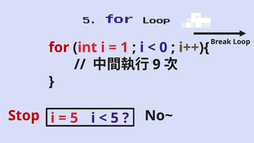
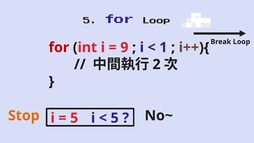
1: 1 -> 9 (124, 47)
0: 0 -> 1 (163, 47)
9: 9 -> 2 (157, 64)
Stop colour: red -> orange (24, 116)
